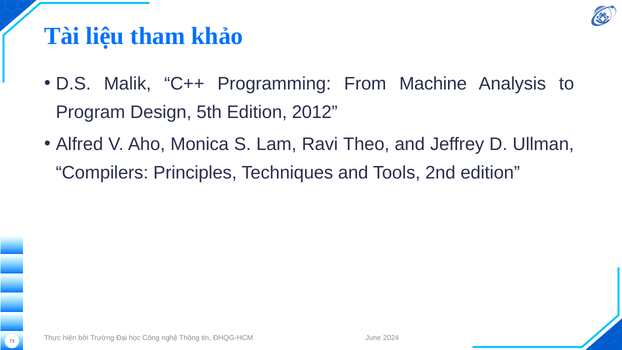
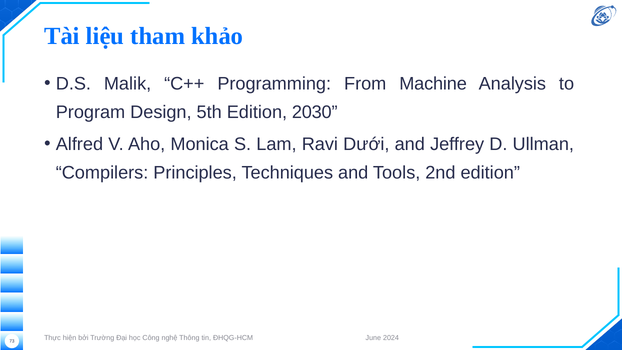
2012: 2012 -> 2030 (315, 112)
Theo: Theo -> Dưới (366, 144)
